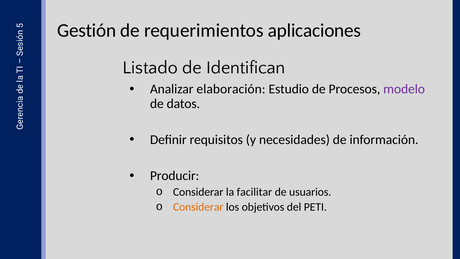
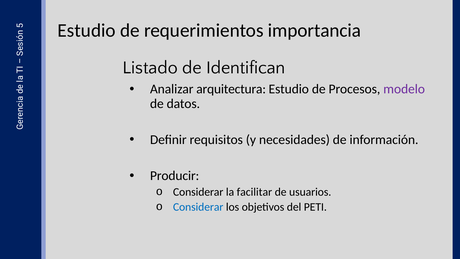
Gestión: Gestión -> Estudio (87, 30)
aplicaciones: aplicaciones -> importancia (314, 30)
elaboración: elaboración -> arquitectura (231, 89)
Considerar colour: orange -> blue (198, 207)
